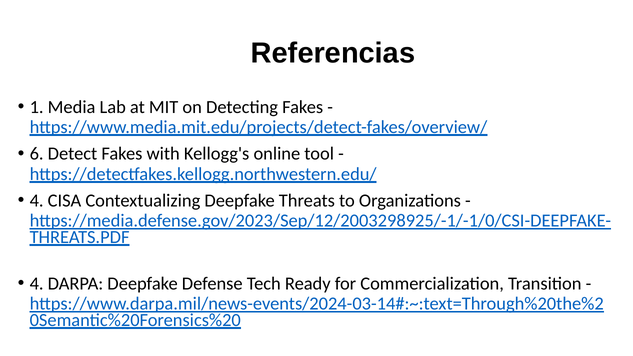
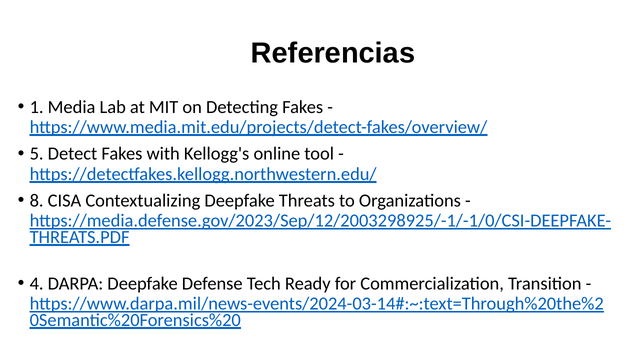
6: 6 -> 5 (37, 154)
4: 4 -> 8 (37, 201)
